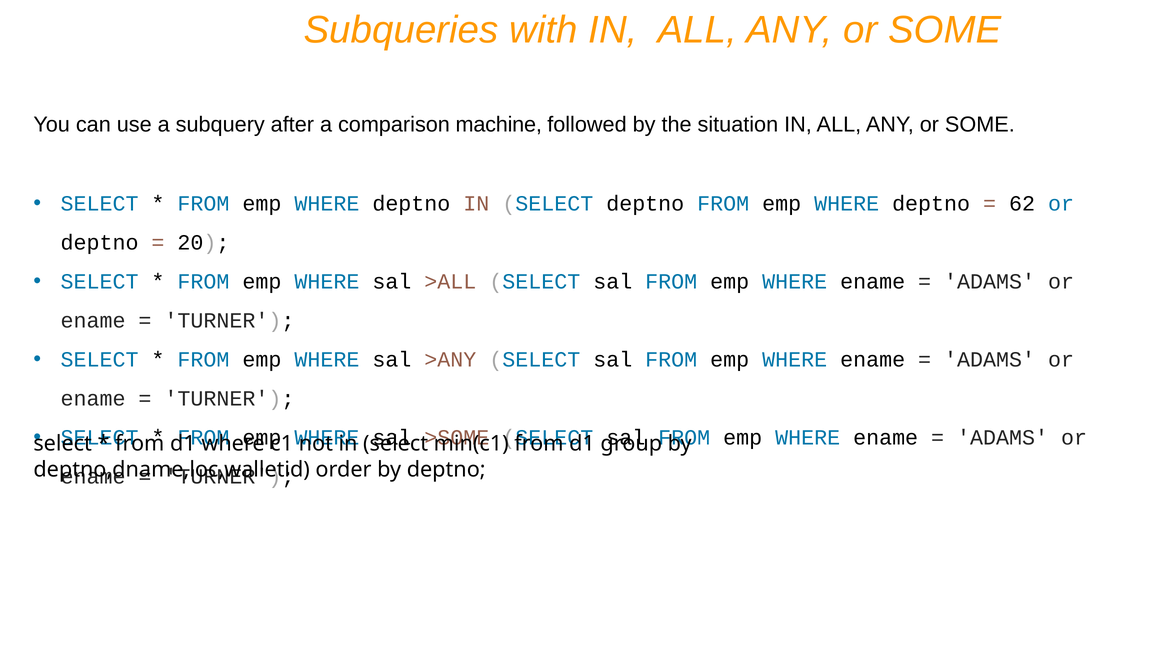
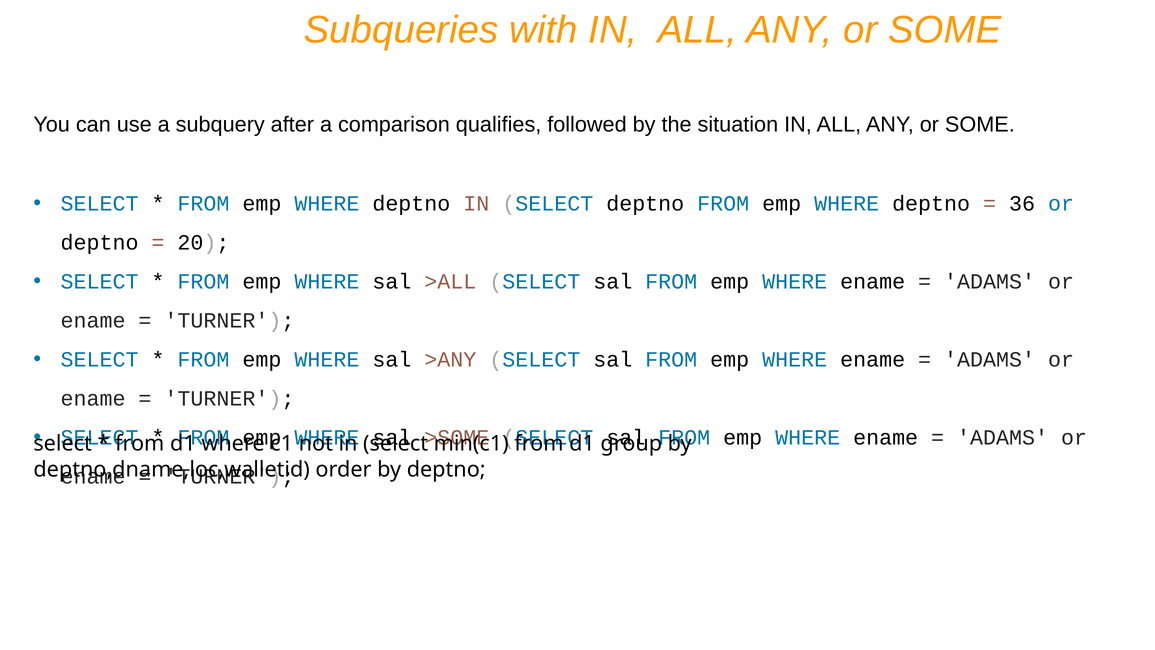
machine: machine -> qualifies (499, 124)
62: 62 -> 36 (1022, 204)
